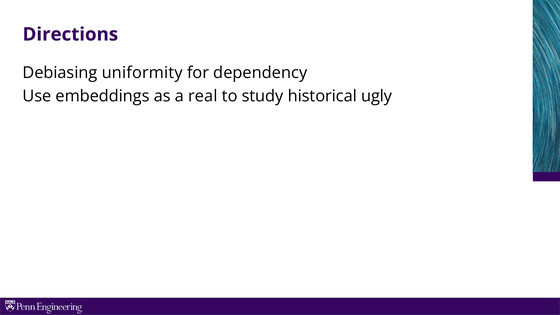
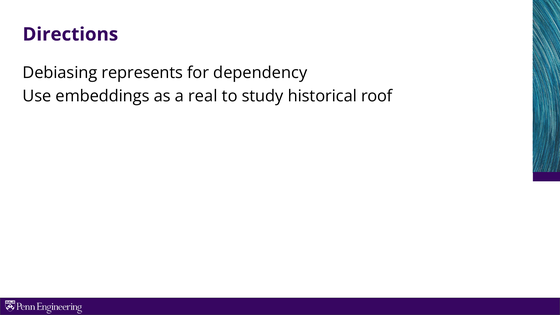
uniformity: uniformity -> represents (142, 73)
ugly: ugly -> roof (377, 96)
